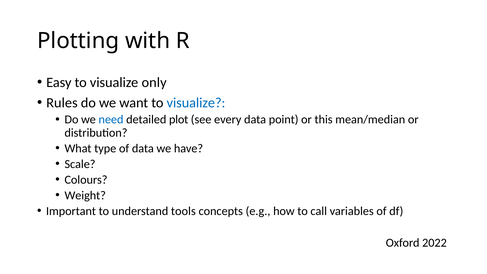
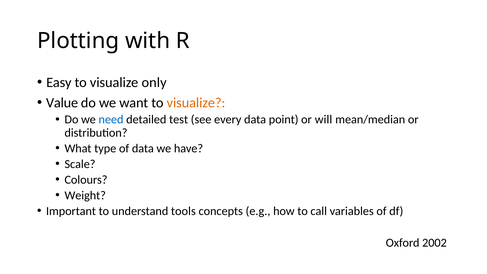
Rules: Rules -> Value (62, 103)
visualize colour: blue -> orange (196, 103)
plot: plot -> test (179, 119)
this: this -> will (323, 119)
2022: 2022 -> 2002 (434, 243)
